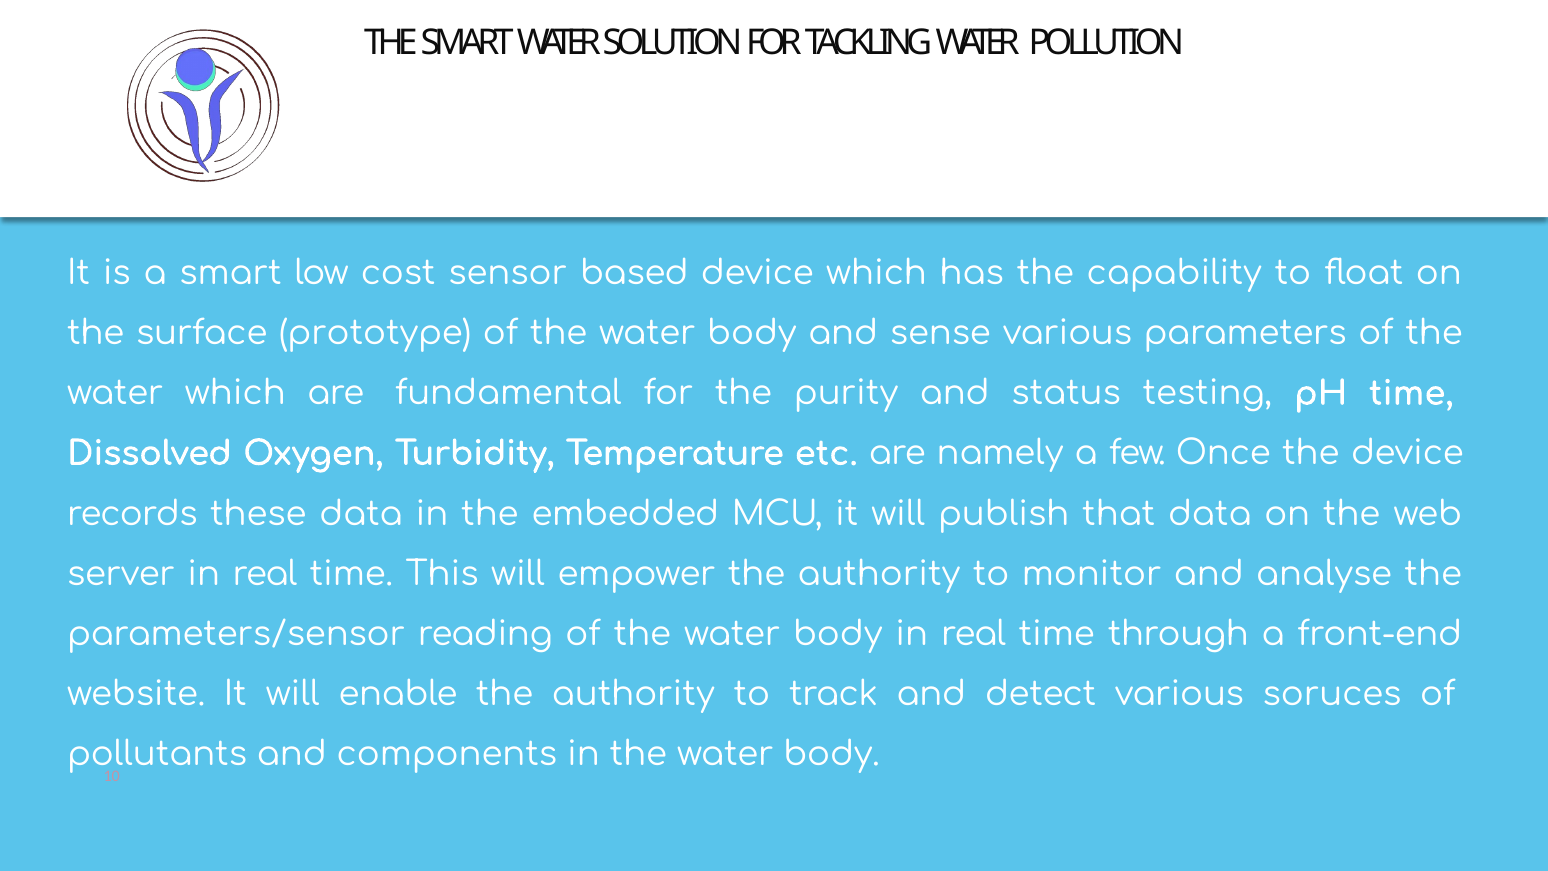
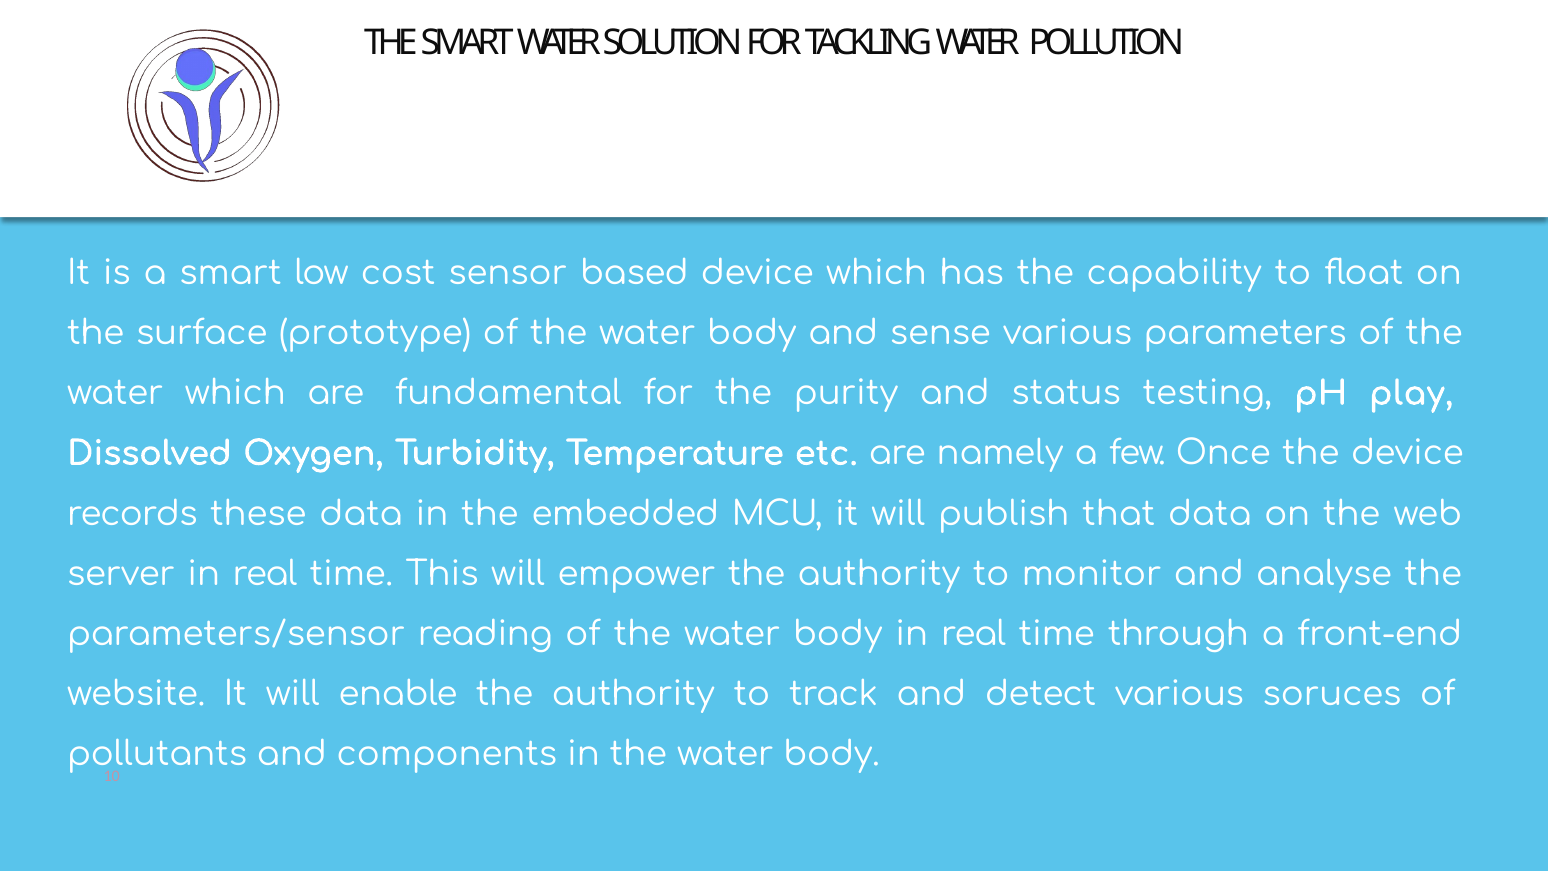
pH time: time -> play (1411, 394)
